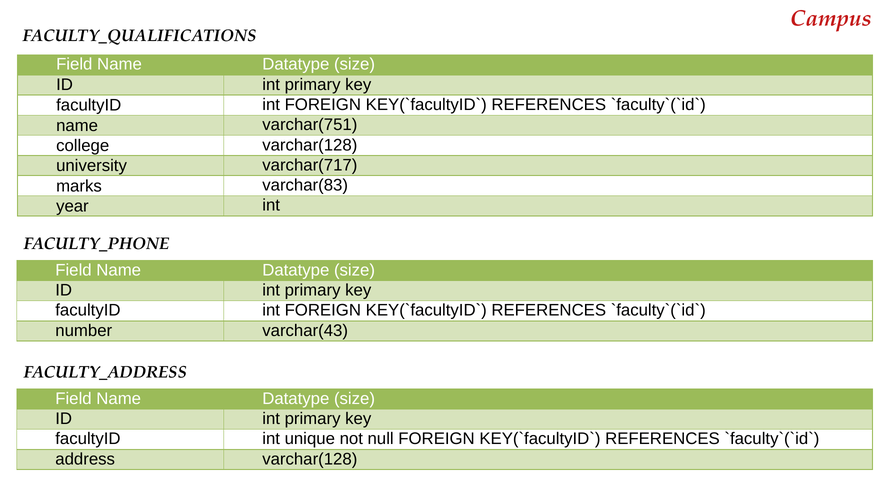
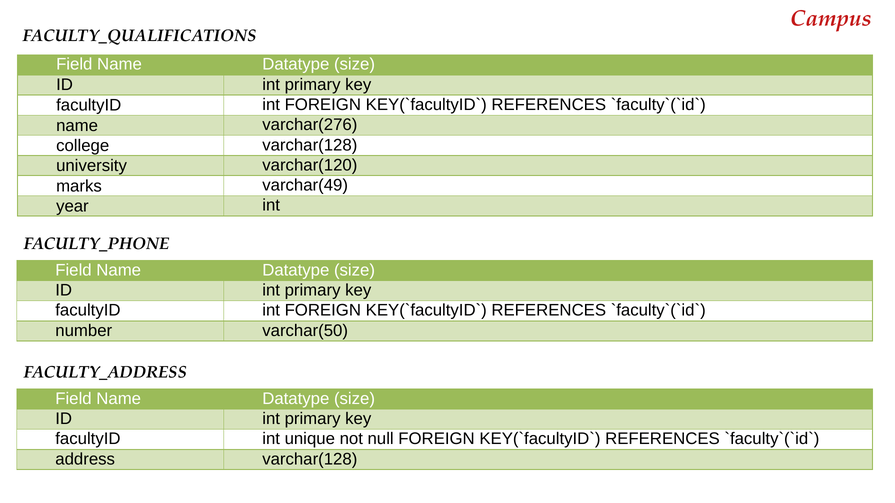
varchar(751: varchar(751 -> varchar(276 (310, 125)
varchar(717: varchar(717 -> varchar(120 (310, 165)
varchar(83: varchar(83 -> varchar(49 (305, 186)
varchar(43: varchar(43 -> varchar(50 (305, 331)
